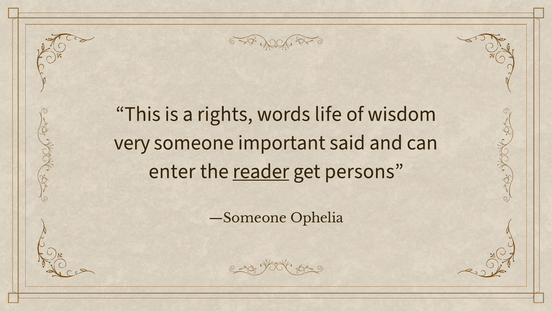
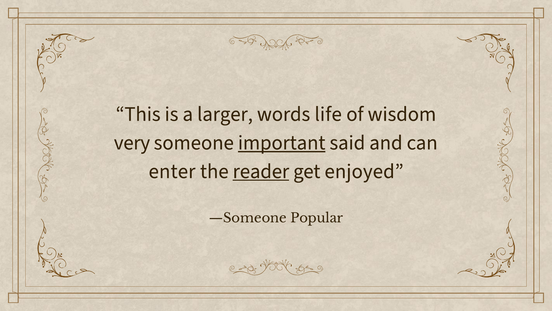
rights: rights -> larger (225, 114)
important underline: none -> present (282, 142)
persons: persons -> enjoyed (364, 171)
Ophelia: Ophelia -> Popular (317, 218)
